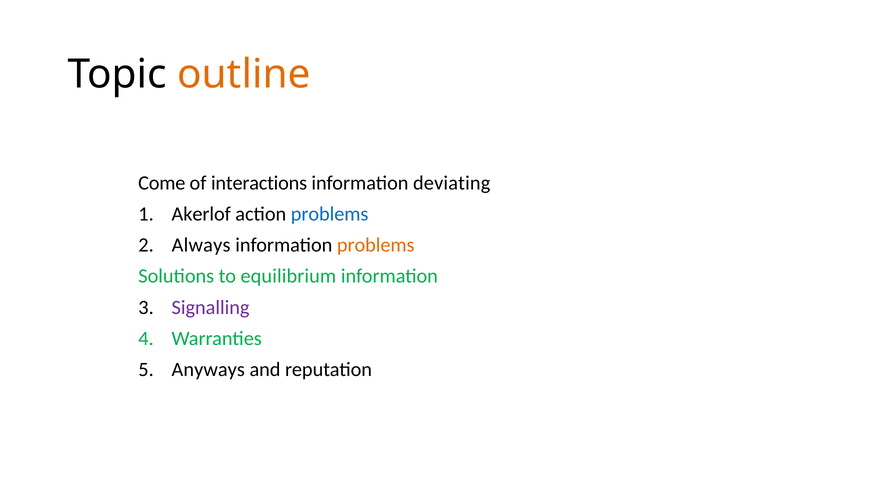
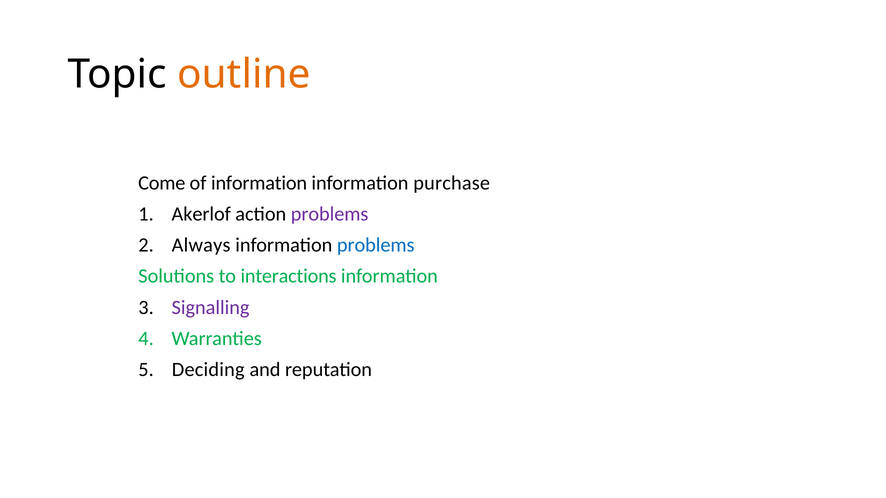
of interactions: interactions -> information (259, 183)
deviating: deviating -> purchase (452, 183)
problems colour: blue -> purple (330, 214)
problems colour: orange -> blue (376, 245)
equilibrium: equilibrium -> interactions (289, 276)
Anyways: Anyways -> Deciding (208, 370)
